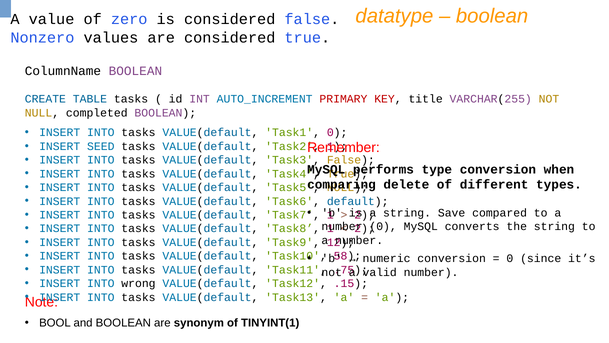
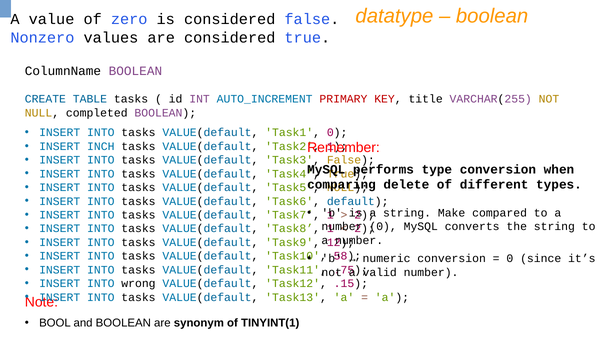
SEED: SEED -> INCH (101, 146)
Save: Save -> Make (452, 213)
